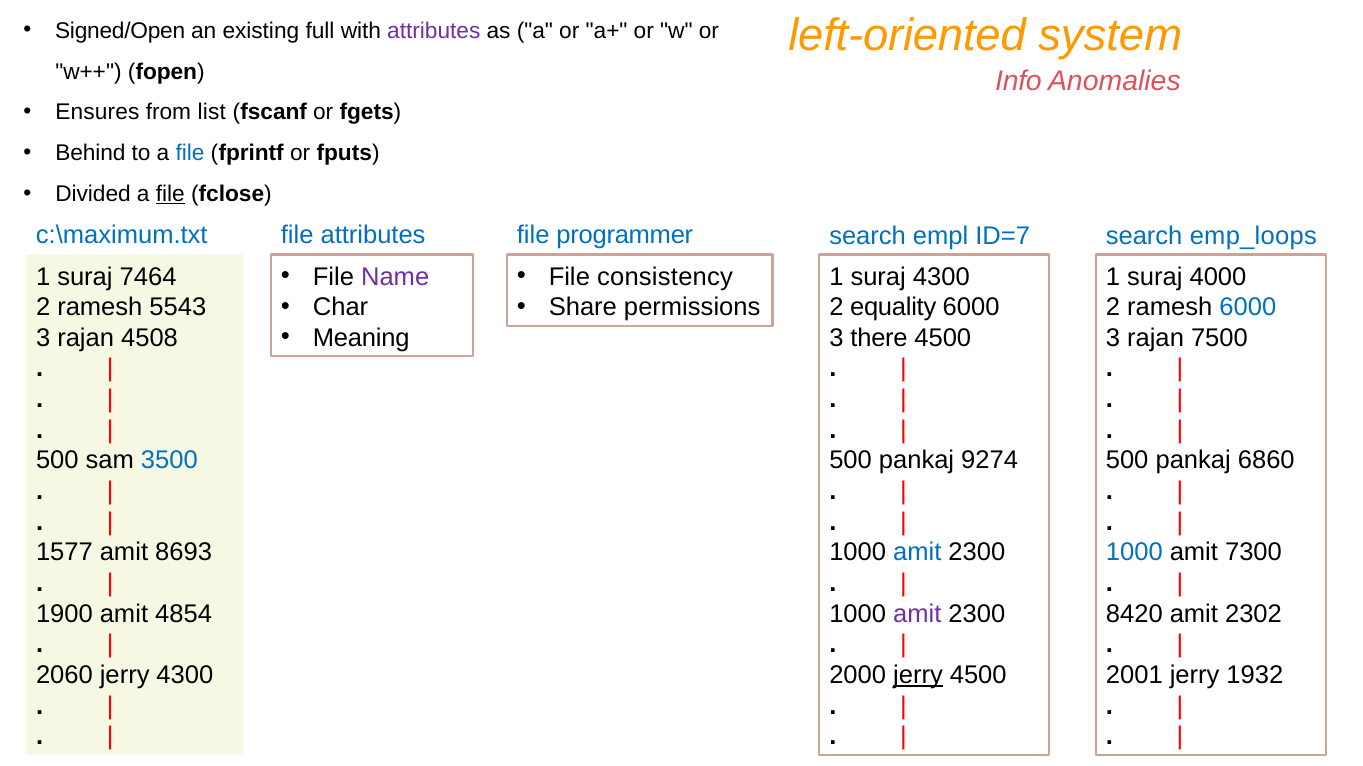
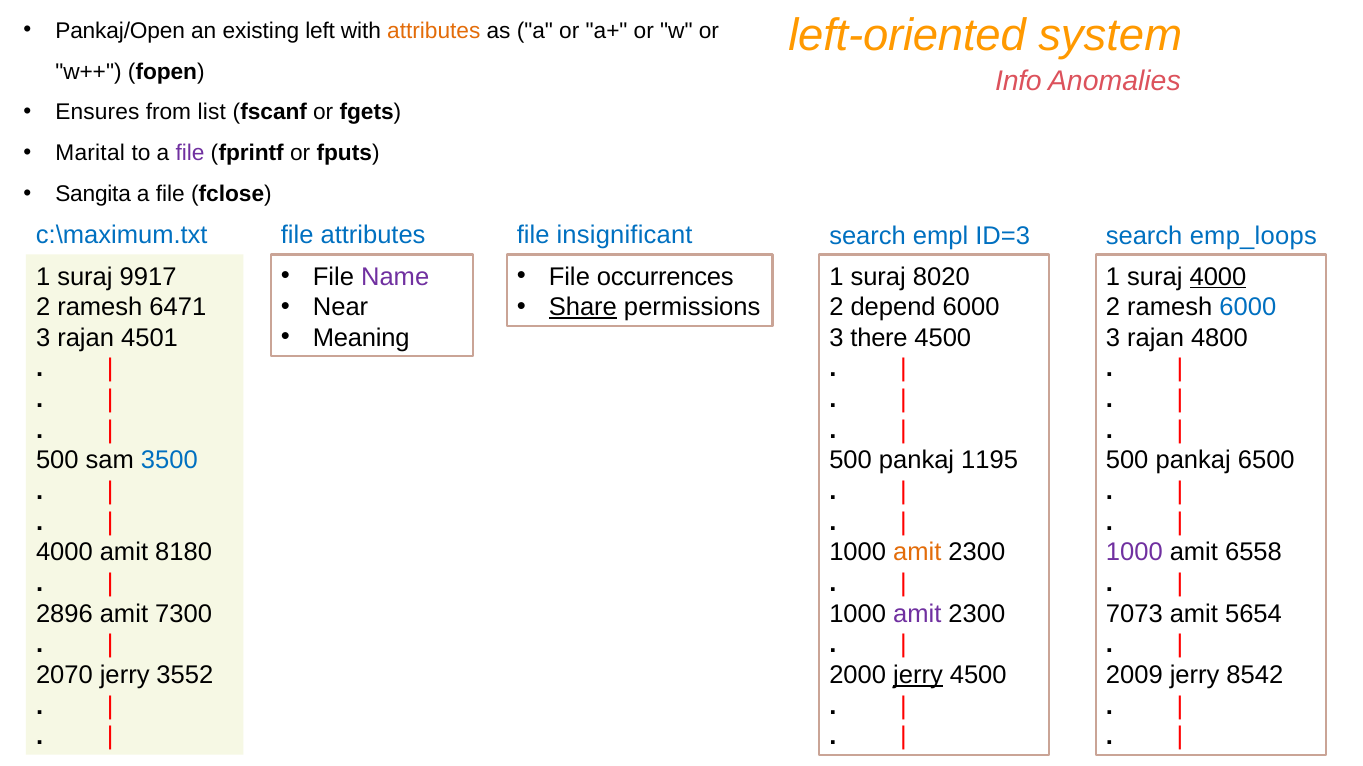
Signed/Open: Signed/Open -> Pankaj/Open (120, 31)
full: full -> left (320, 31)
attributes colour: purple -> orange (434, 31)
Behind: Behind -> Marital (90, 153)
file colour: blue -> purple (190, 153)
Divided: Divided -> Sangita (93, 194)
file underline: present -> none (170, 194)
programmer: programmer -> insignificant (625, 236)
ID=7: ID=7 -> ID=3 (1003, 237)
consistency: consistency -> occurrences (665, 277)
7464: 7464 -> 9917 (148, 277)
suraj 4300: 4300 -> 8020 (941, 277)
4000 underline: none -> present (1218, 277)
Char: Char -> Near (341, 308)
Share underline: none -> present (583, 308)
5543: 5543 -> 6471 (178, 308)
equality: equality -> depend (893, 308)
4508: 4508 -> 4501 (150, 338)
7500: 7500 -> 4800 (1219, 338)
9274: 9274 -> 1195 (990, 461)
6860: 6860 -> 6500 (1266, 461)
1577: 1577 -> 4000 (64, 553)
8693: 8693 -> 8180 (184, 553)
amit colour: blue -> orange (917, 553)
1000 colour: blue -> purple (1134, 553)
7300: 7300 -> 6558 (1253, 553)
1900: 1900 -> 2896 (64, 614)
4854: 4854 -> 7300 (184, 614)
8420: 8420 -> 7073 (1134, 614)
2302: 2302 -> 5654 (1253, 614)
2060: 2060 -> 2070 (64, 676)
jerry 4300: 4300 -> 3552 (185, 676)
2001: 2001 -> 2009 (1134, 676)
1932: 1932 -> 8542 (1255, 676)
